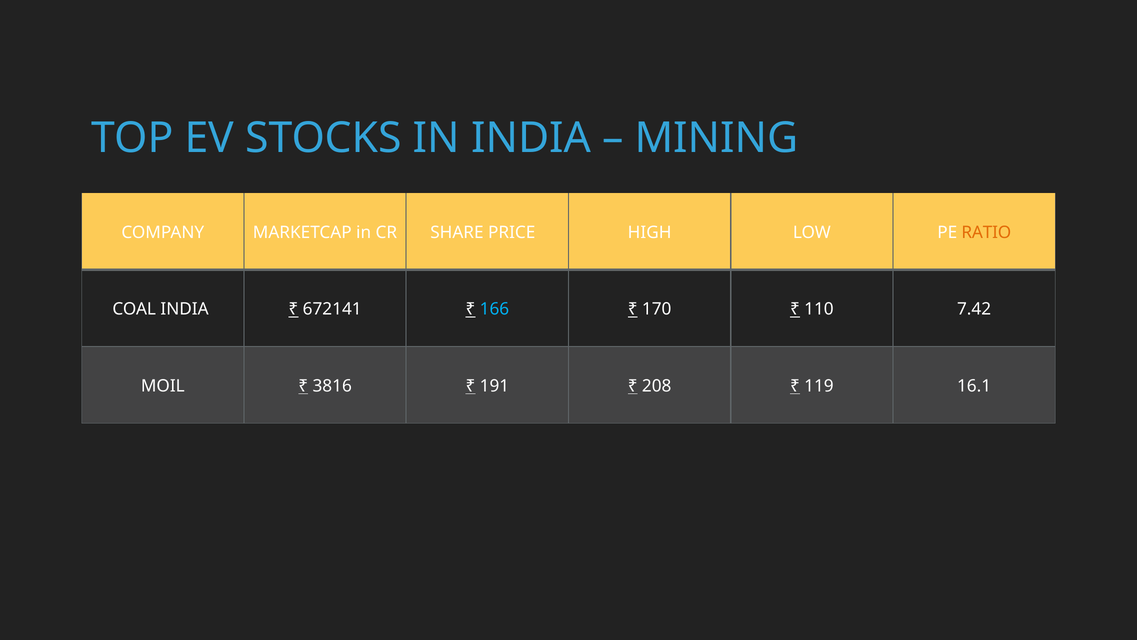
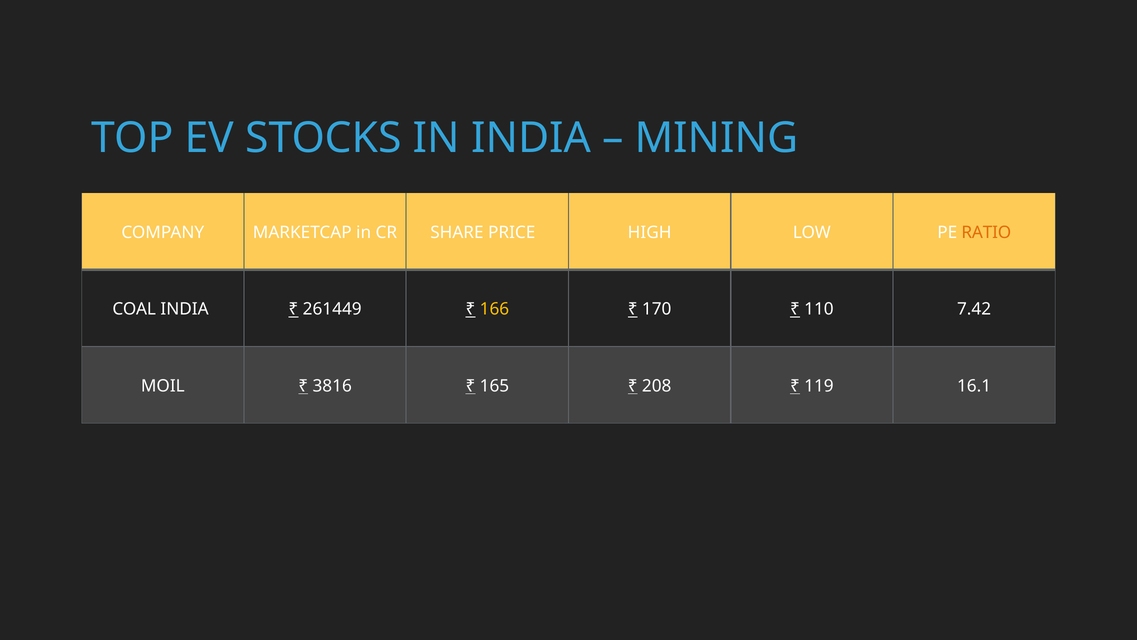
672141: 672141 -> 261449 (332, 309)
166 colour: light blue -> yellow (494, 309)
191: 191 -> 165 (494, 386)
